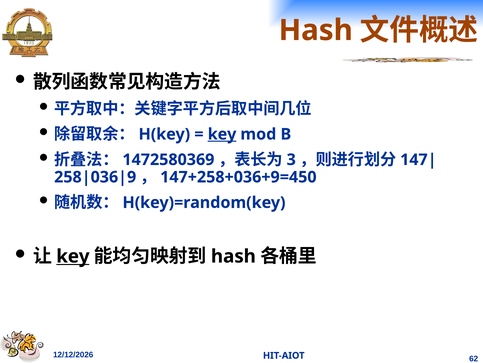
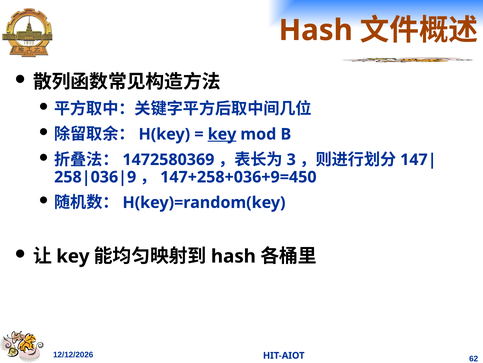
key underline: present -> none (73, 256)
